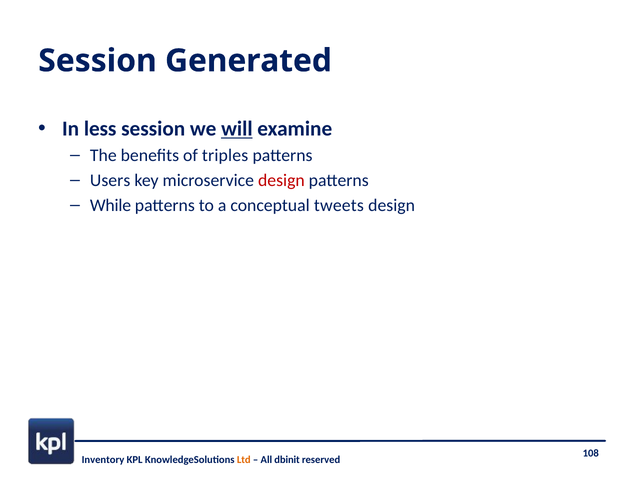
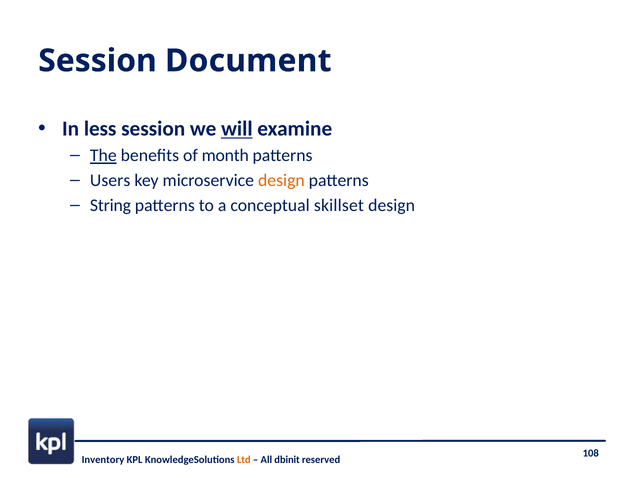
Generated: Generated -> Document (248, 61)
The underline: none -> present (103, 156)
triples: triples -> month (225, 156)
design colour: red -> orange (281, 180)
While: While -> String (111, 205)
tweets: tweets -> skillset (339, 205)
